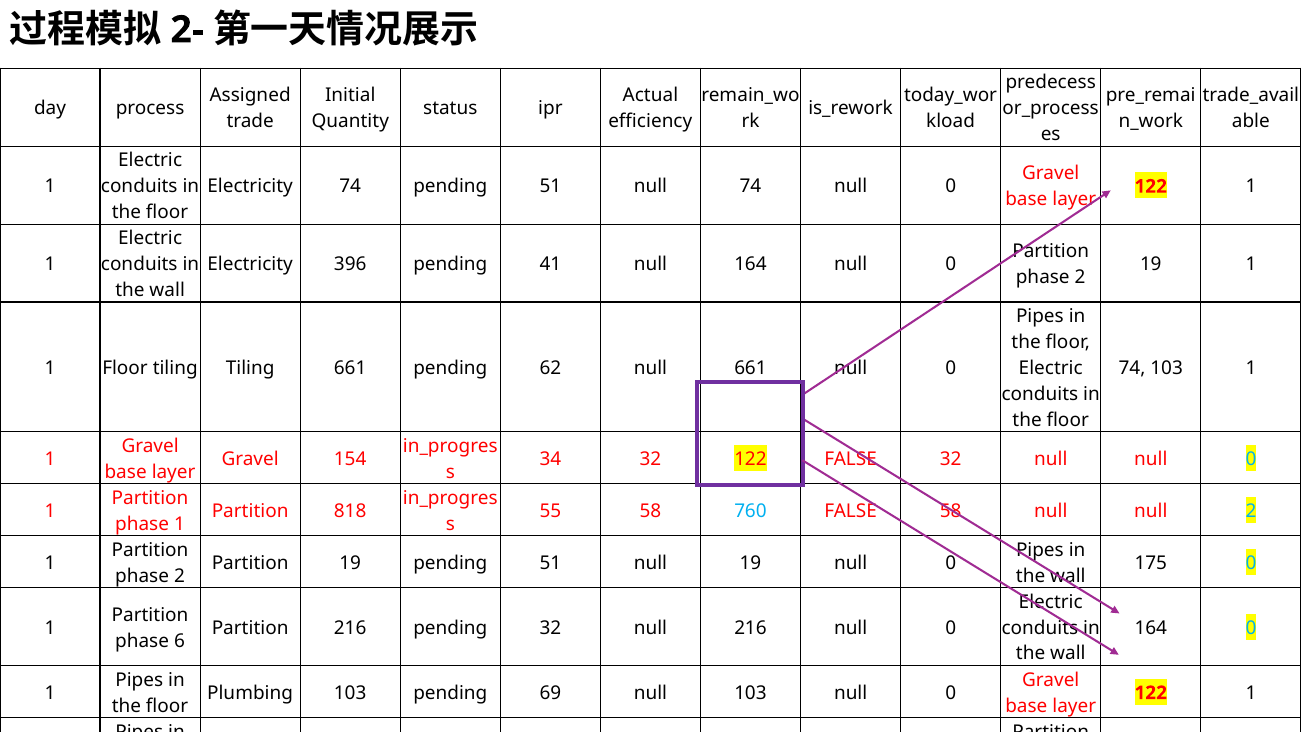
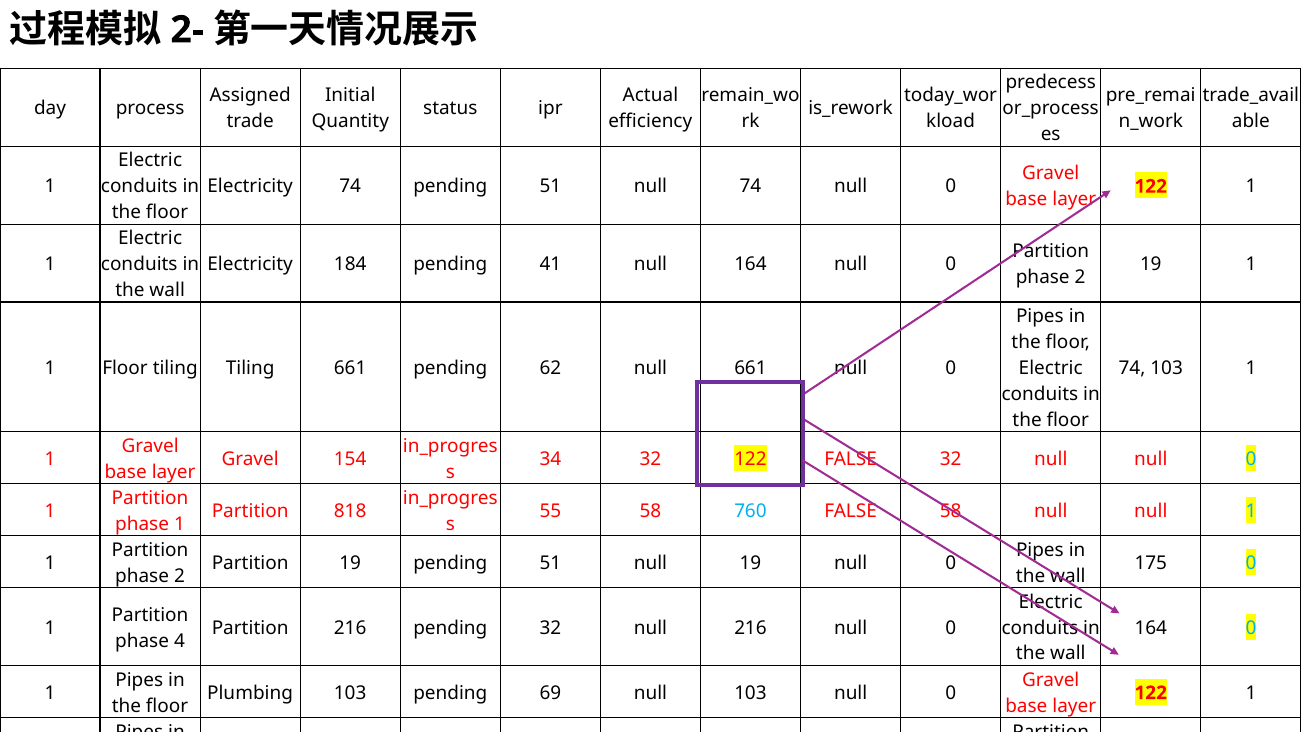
396: 396 -> 184 (350, 264)
null 2: 2 -> 1 (1251, 511)
6: 6 -> 4 (179, 641)
